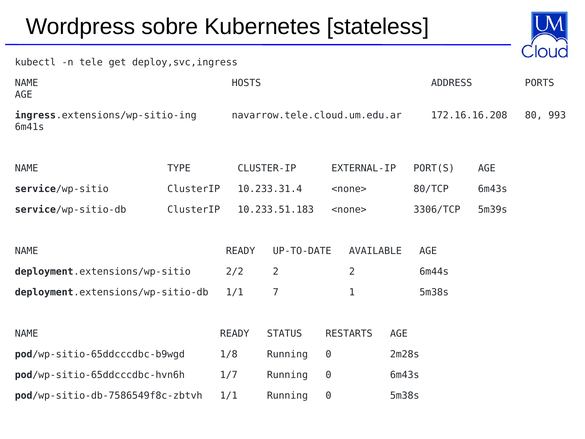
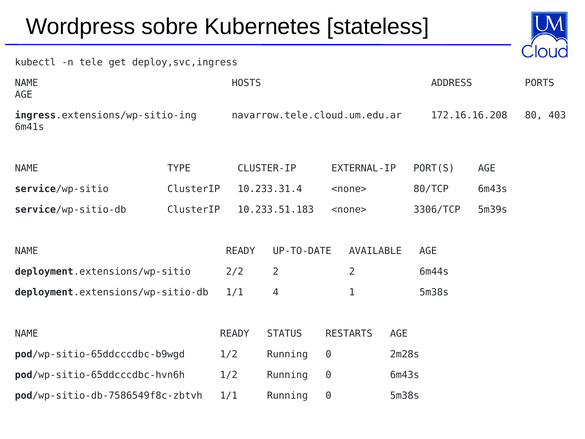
993: 993 -> 403 (557, 115)
7: 7 -> 4 (276, 292)
pod/wp-sitio-65ddcccdbc-b9wgd 1/8: 1/8 -> 1/2 (229, 354)
pod/wp-sitio-65ddcccdbc-hvn6h 1/7: 1/7 -> 1/2 (229, 375)
